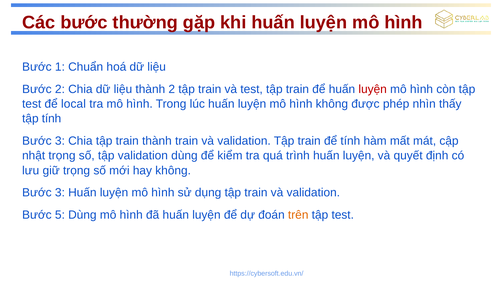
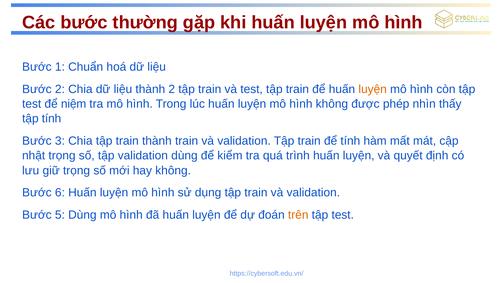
luyện colour: red -> orange (373, 89)
local: local -> niệm (74, 104)
3: 3 -> 6 (60, 192)
